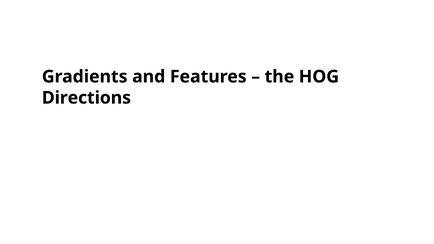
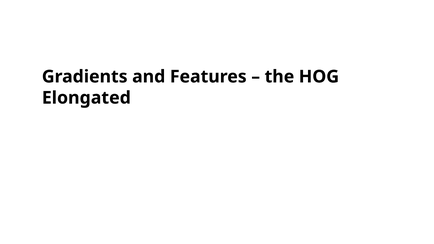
Directions: Directions -> Elongated (86, 98)
